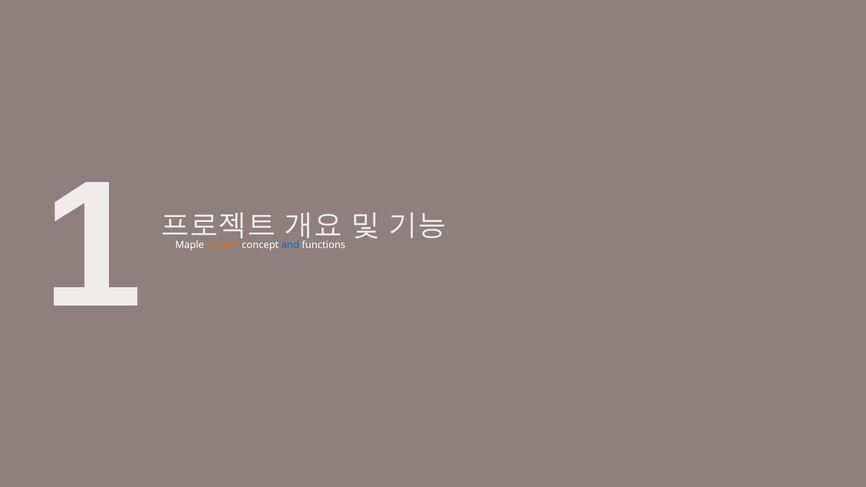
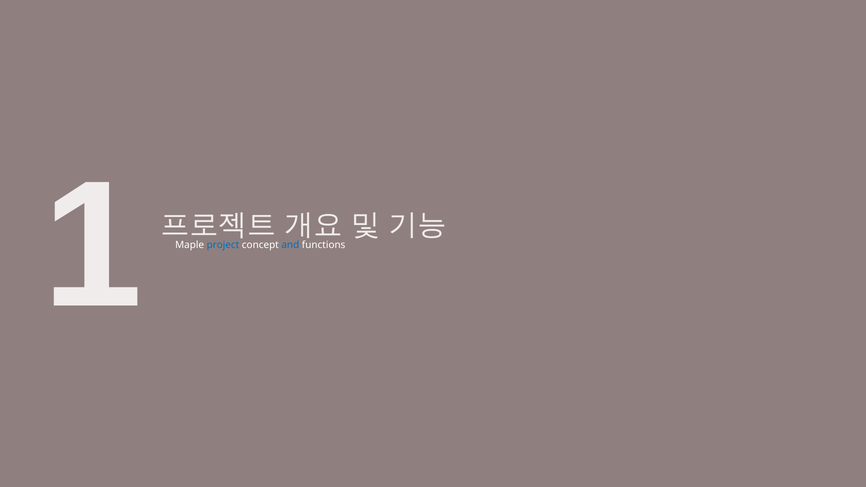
project colour: orange -> blue (223, 245)
